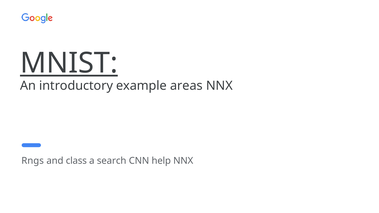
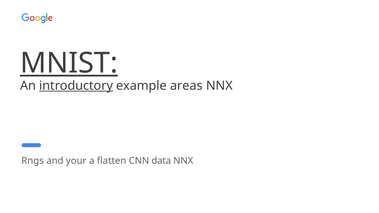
introductory underline: none -> present (76, 86)
class: class -> your (76, 161)
search: search -> flatten (112, 161)
help: help -> data (161, 161)
